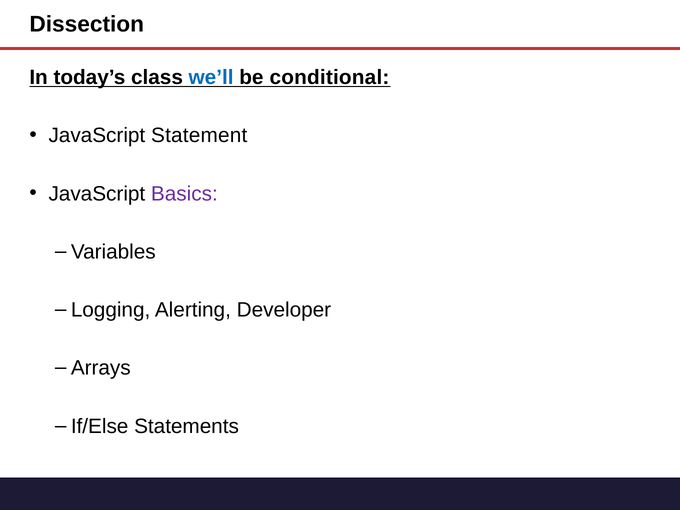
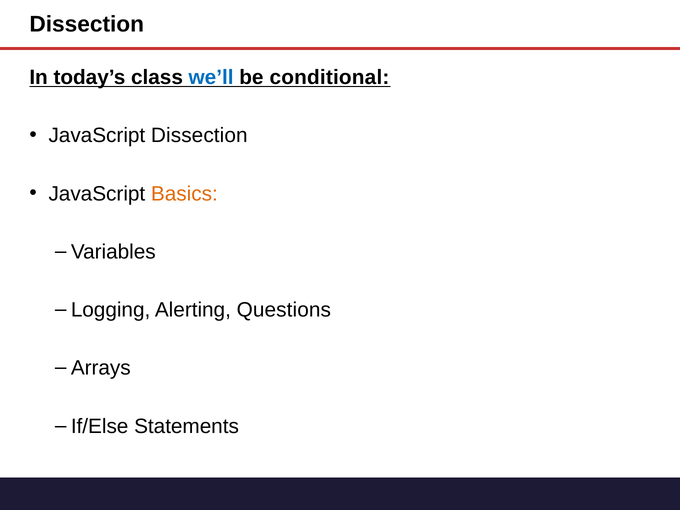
JavaScript Statement: Statement -> Dissection (199, 136)
Basics colour: purple -> orange (184, 194)
Developer: Developer -> Questions (284, 310)
